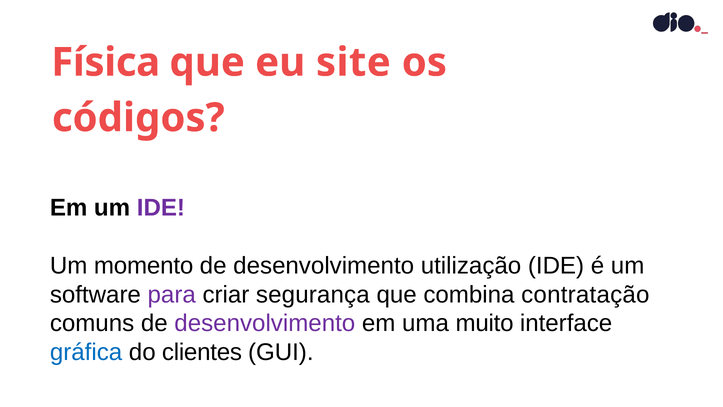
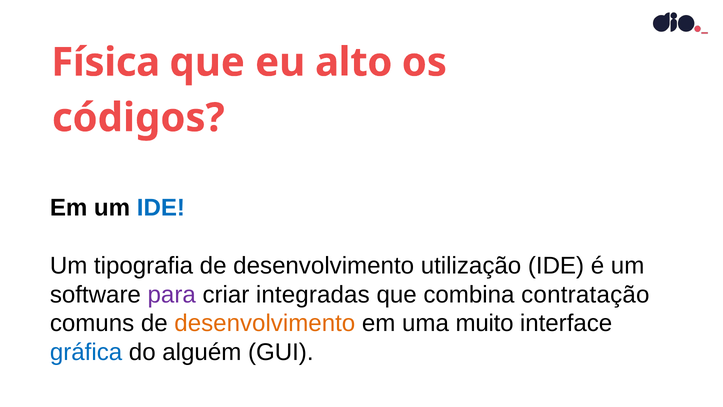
site: site -> alto (354, 62)
IDE colour: purple -> blue (161, 208)
momento: momento -> tipografia (144, 265)
segurança: segurança -> integradas (313, 294)
desenvolvimento colour: purple -> orange (265, 323)
clientes: clientes -> alguém (202, 352)
